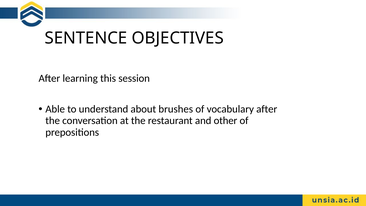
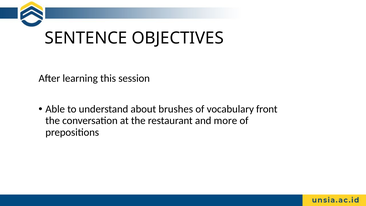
vocabulary after: after -> front (267, 109)
other: other -> more (225, 121)
